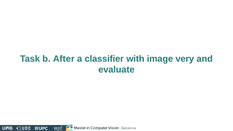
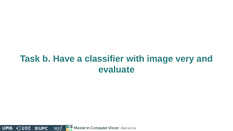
After: After -> Have (64, 59)
